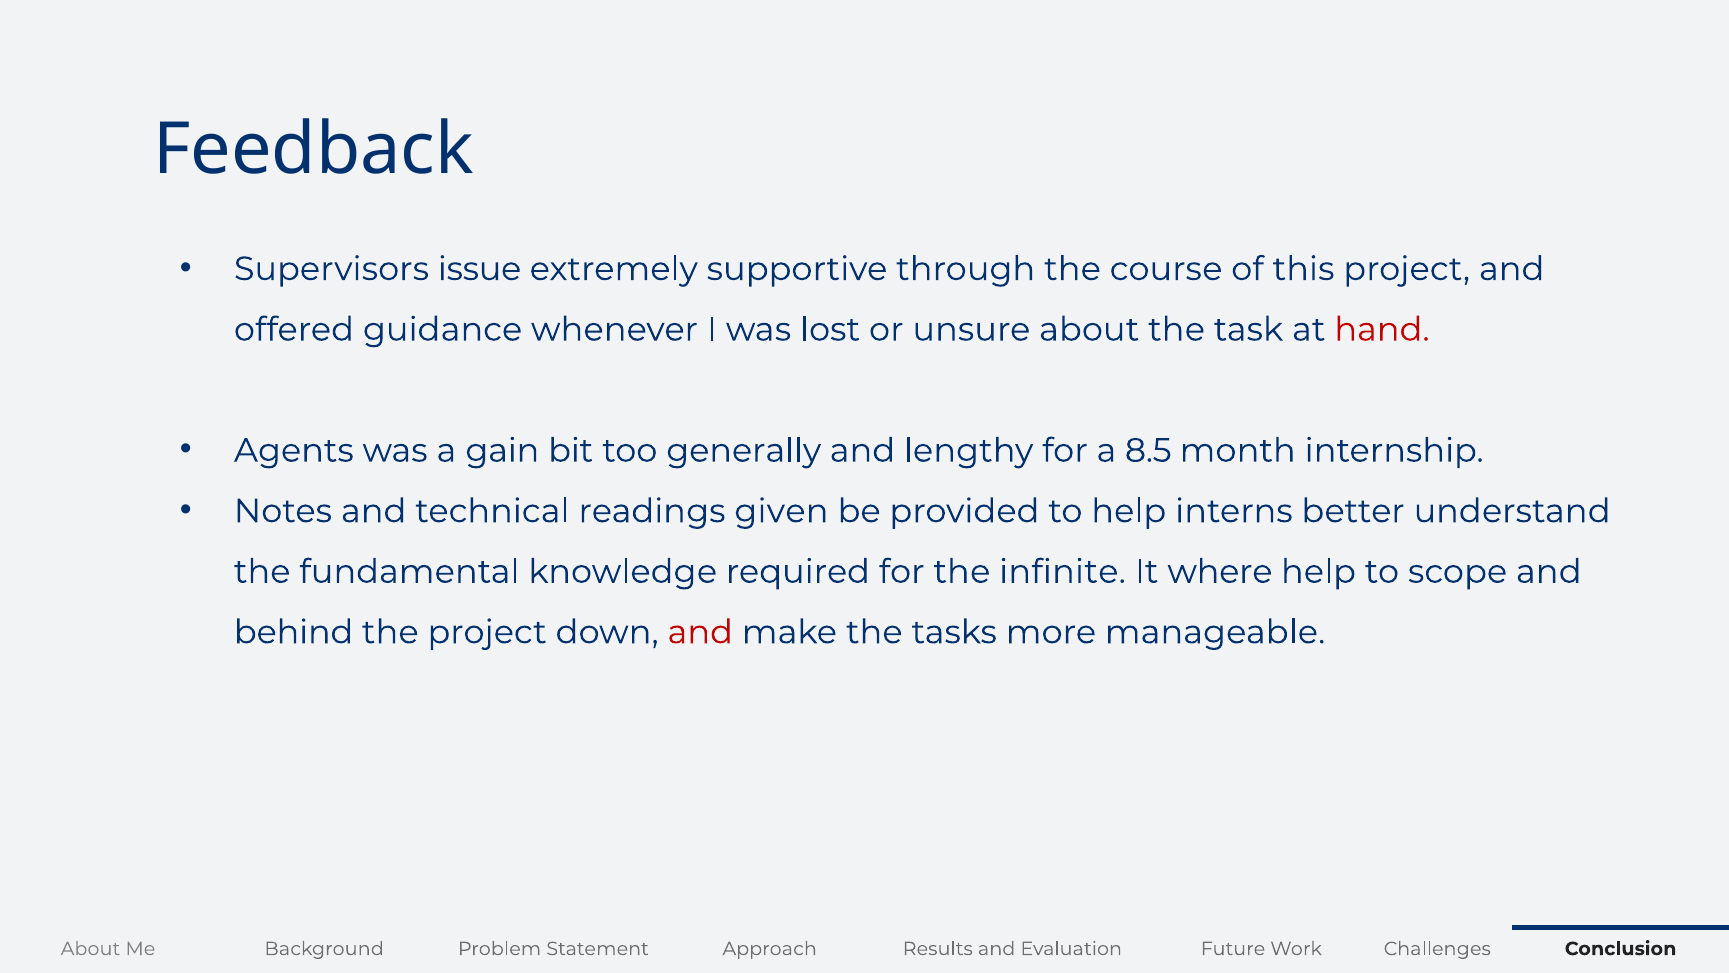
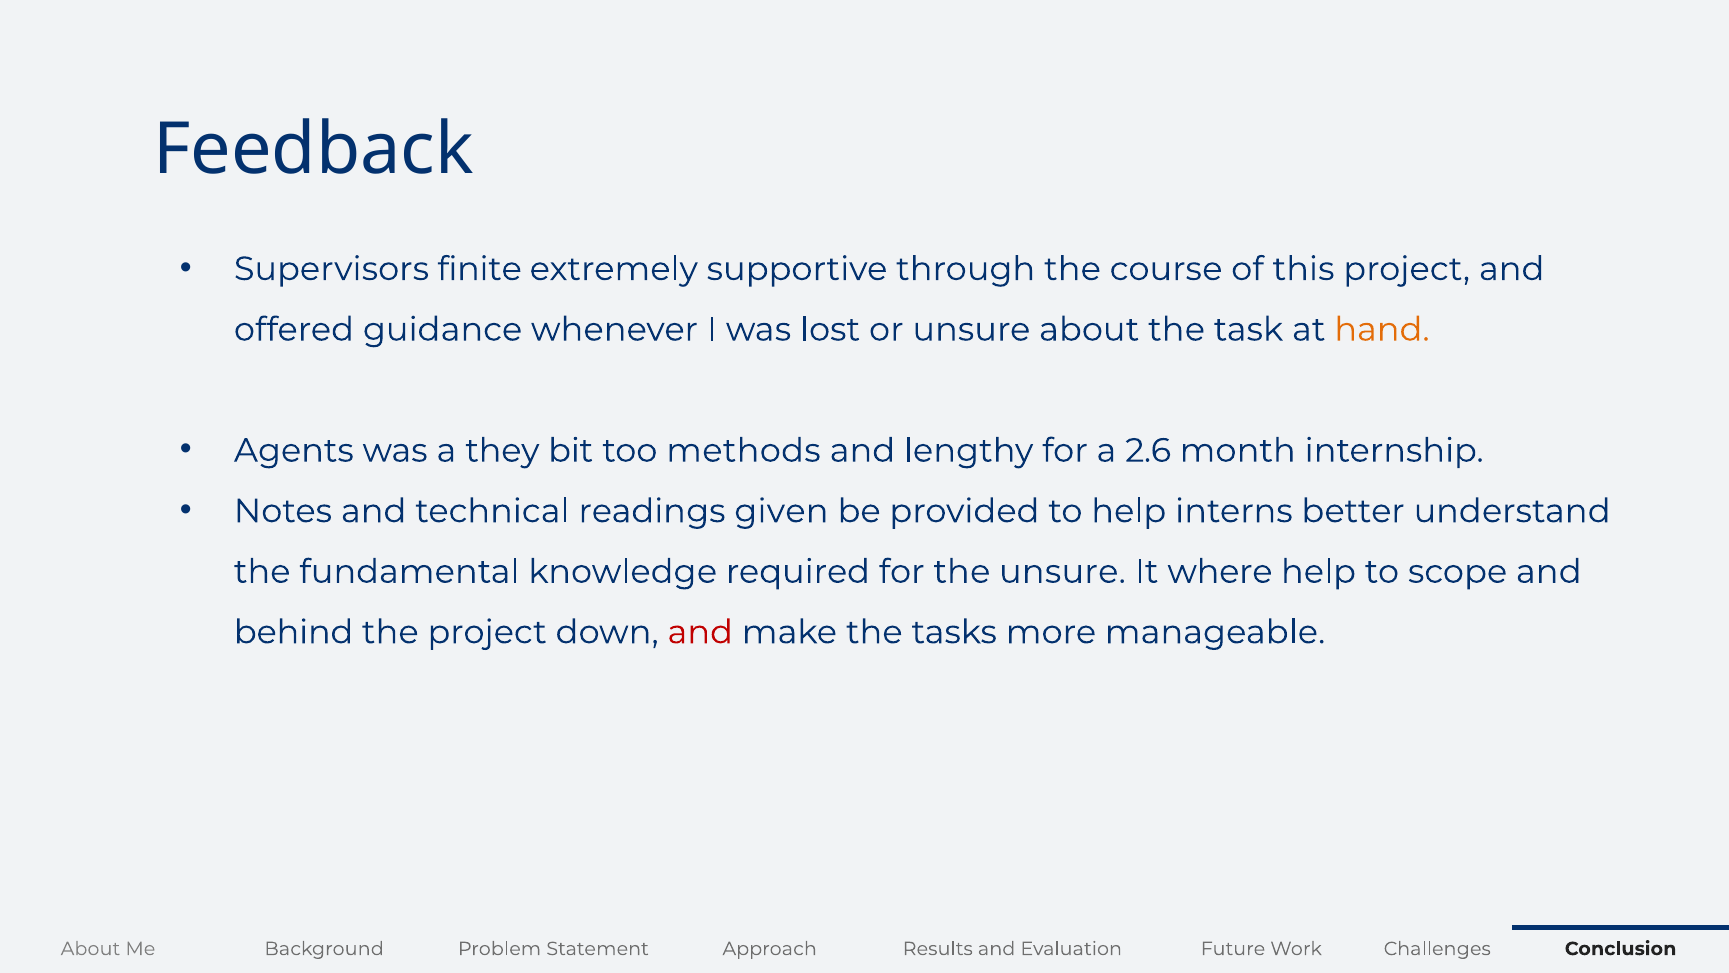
issue: issue -> finite (480, 269)
hand colour: red -> orange (1382, 329)
gain: gain -> they (502, 450)
generally: generally -> methods (743, 450)
8.5: 8.5 -> 2.6 (1148, 450)
the infinite: infinite -> unsure (1062, 571)
